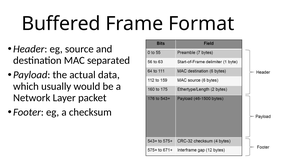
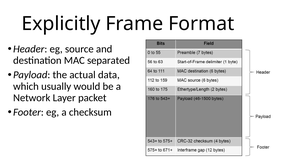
Buffered: Buffered -> Explicitly (61, 24)
